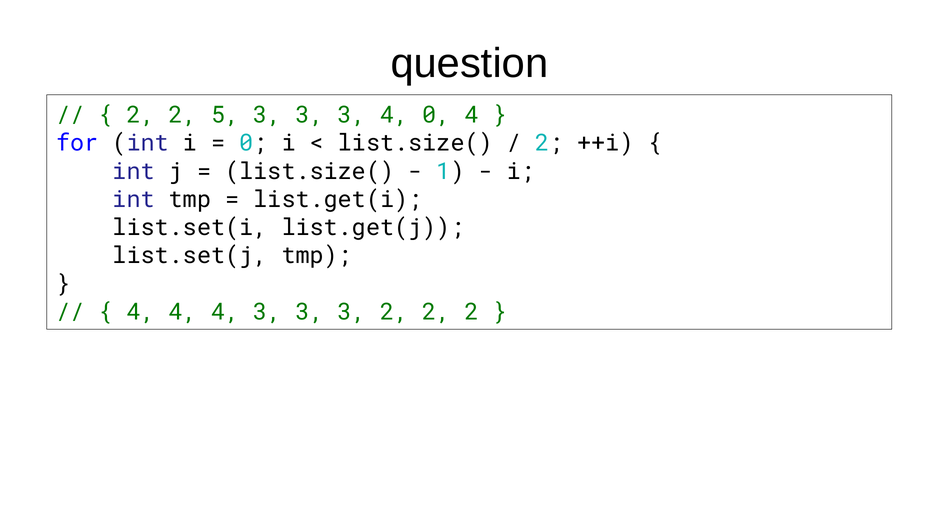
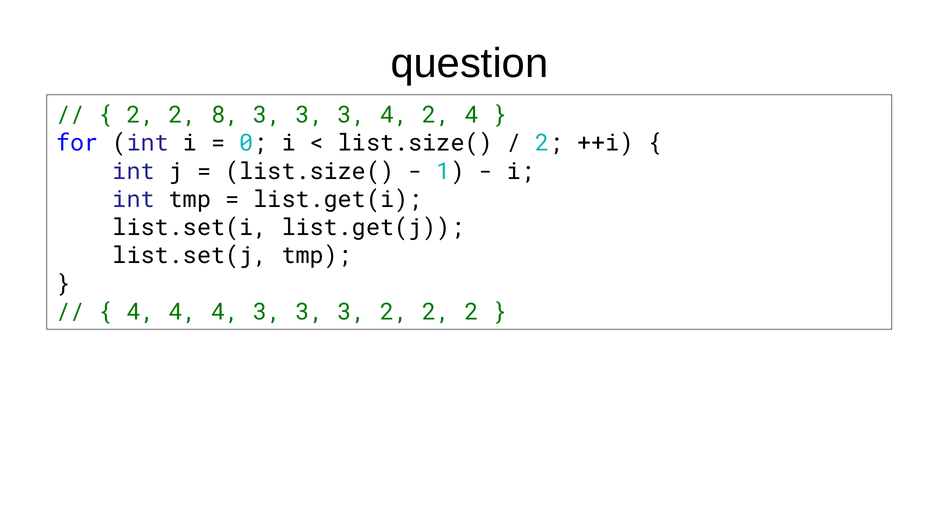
5: 5 -> 8 (225, 115)
4 0: 0 -> 2 (436, 115)
